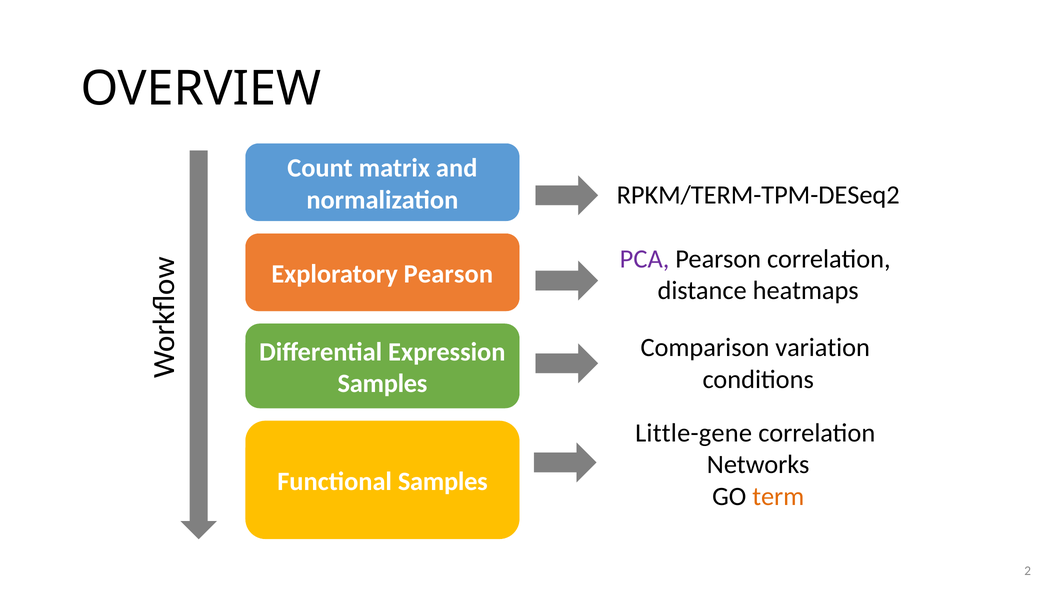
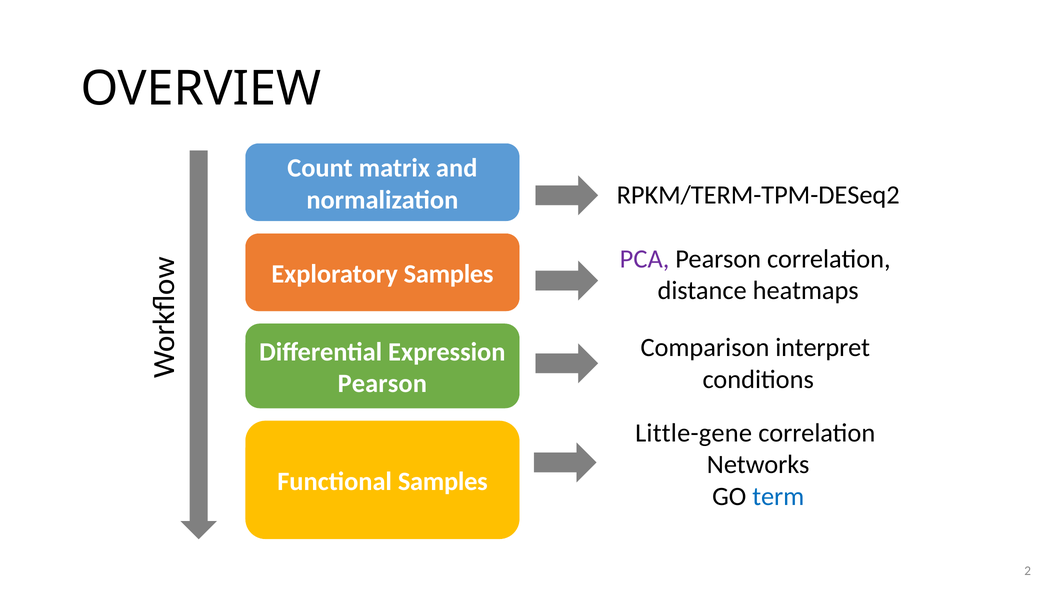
Exploratory Pearson: Pearson -> Samples (449, 274)
variation: variation -> interpret (823, 348)
Samples: Samples -> Pearson (382, 384)
term colour: orange -> blue (778, 496)
